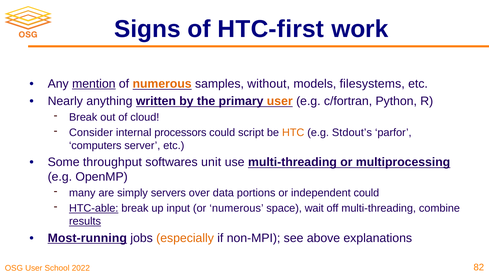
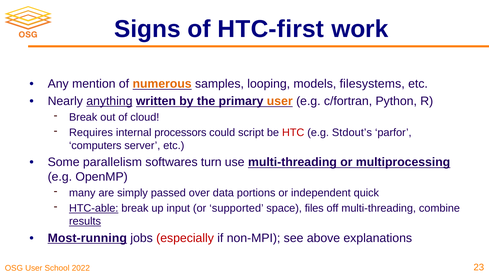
mention underline: present -> none (94, 84)
without: without -> looping (269, 84)
anything underline: none -> present (109, 101)
Consider: Consider -> Requires (91, 133)
HTC colour: orange -> red (293, 133)
throughput: throughput -> parallelism (112, 162)
unit: unit -> turn (211, 162)
servers: servers -> passed (168, 193)
independent could: could -> quick (366, 193)
or numerous: numerous -> supported (236, 208)
wait: wait -> files (314, 208)
especially colour: orange -> red (185, 238)
82: 82 -> 23 (479, 268)
